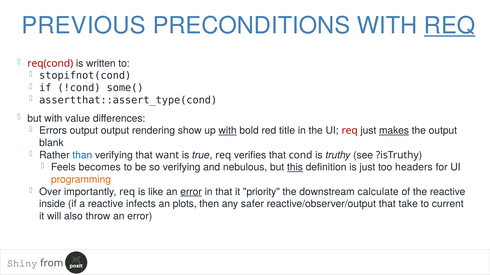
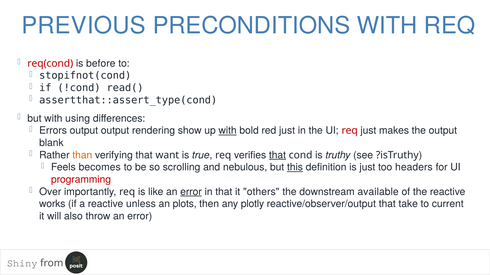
REQ underline: present -> none (450, 26)
written: written -> before (101, 64)
some(: some( -> read( (125, 88)
value: value -> using (78, 119)
red title: title -> just (287, 131)
makes underline: present -> none (394, 131)
than colour: blue -> orange (82, 155)
that underline: none -> present (277, 155)
so verifying: verifying -> scrolling (182, 168)
programming colour: orange -> red (81, 180)
priority: priority -> others (261, 192)
calculate: calculate -> available (378, 192)
inside: inside -> works (52, 204)
infects: infects -> unless (141, 204)
safer: safer -> plotly (253, 204)
